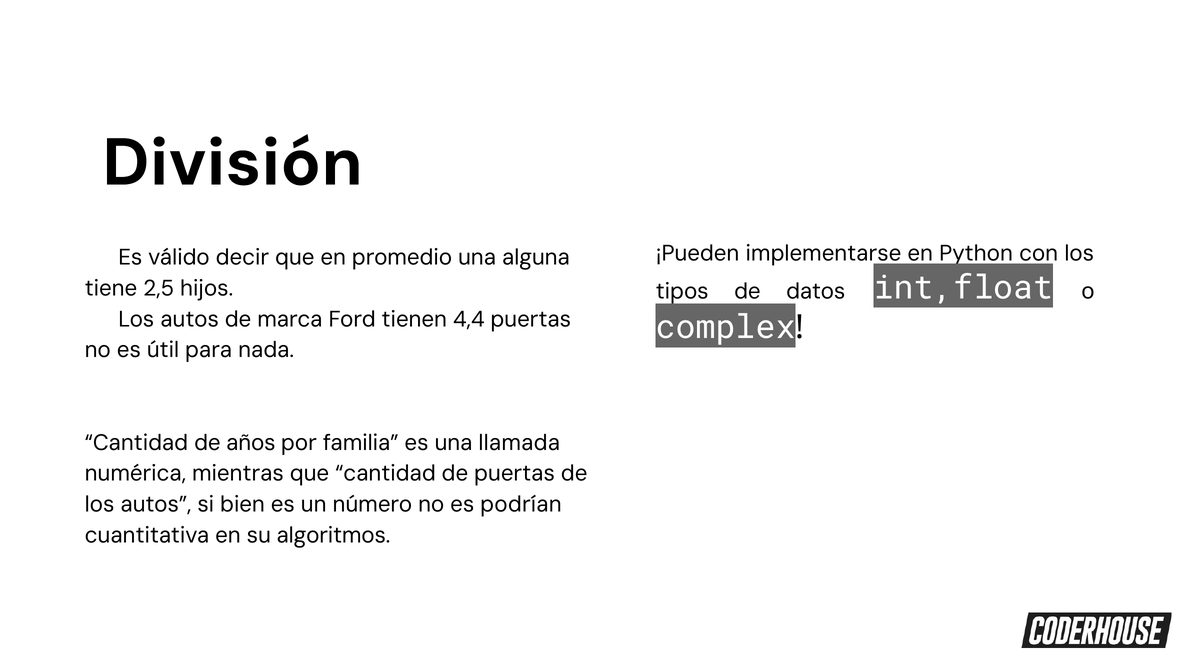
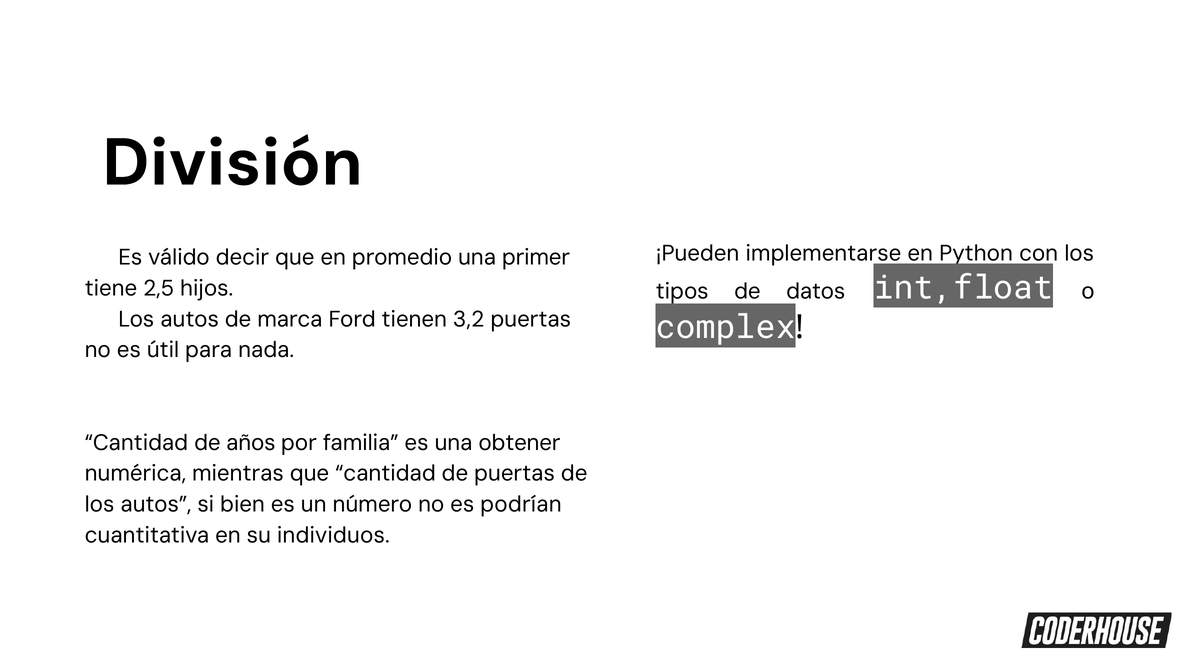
alguna: alguna -> primer (536, 258)
4,4: 4,4 -> 3,2 (469, 319)
llamada: llamada -> obtener (519, 443)
algoritmos: algoritmos -> individuos (333, 535)
